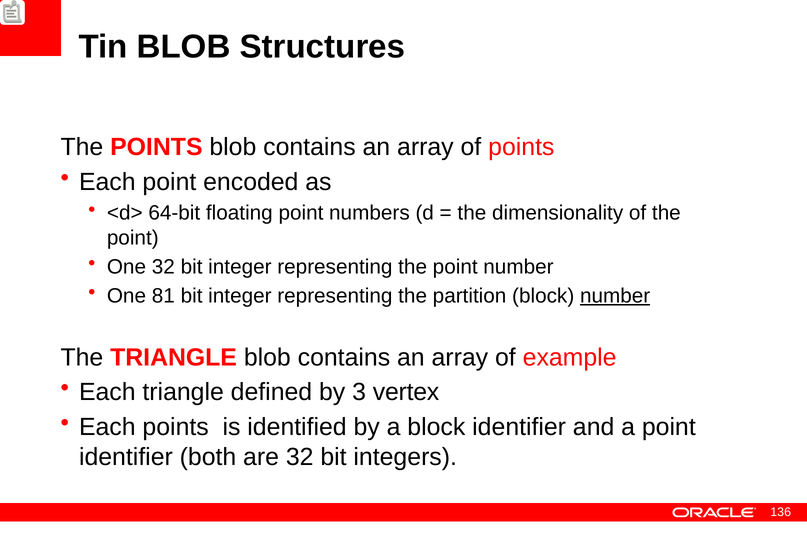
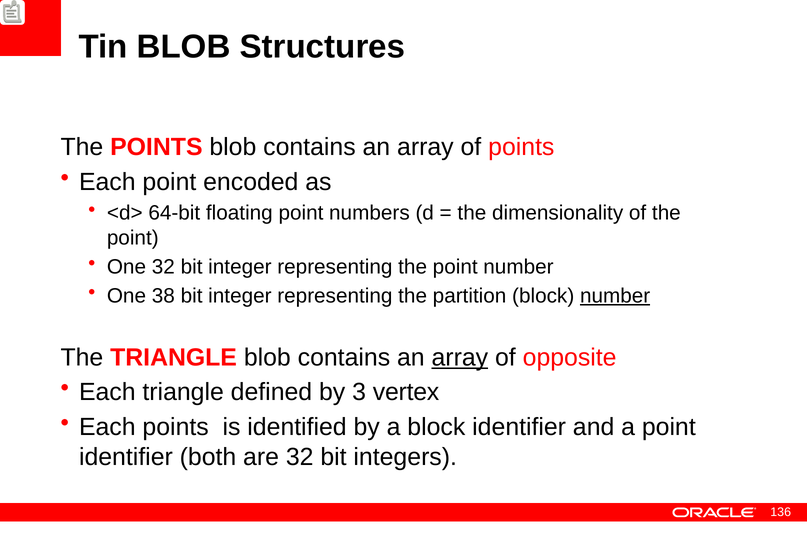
81: 81 -> 38 (163, 296)
array underline: none -> present (460, 357)
example: example -> opposite (570, 357)
